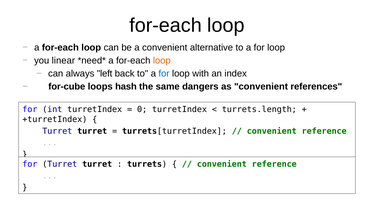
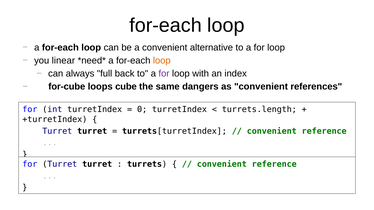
left: left -> full (105, 74)
for colour: blue -> purple (164, 74)
hash: hash -> cube (126, 87)
